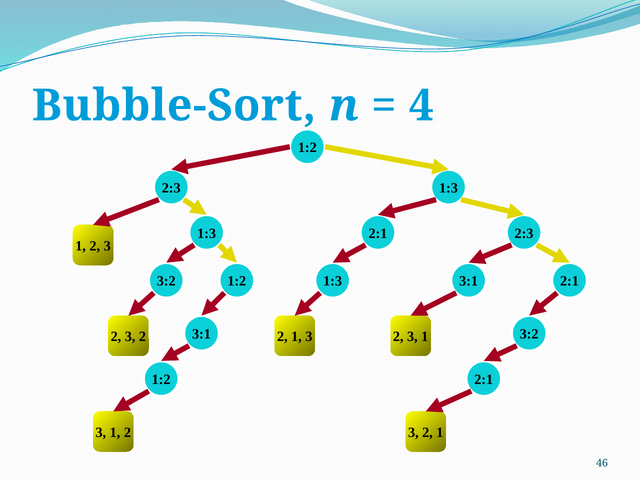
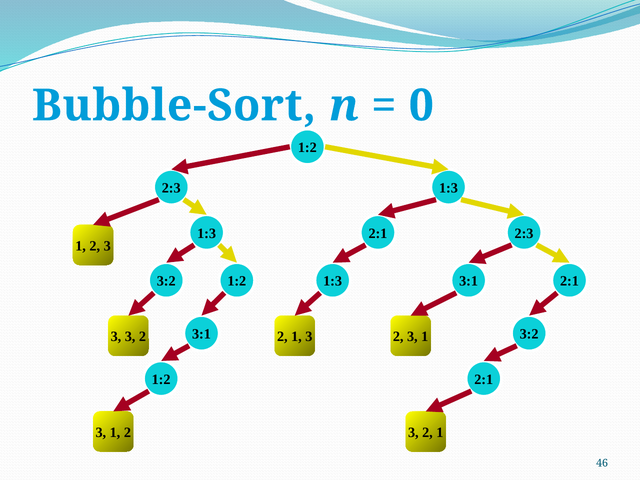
4: 4 -> 0 (421, 106)
2: 2 -> 3 (116, 337)
